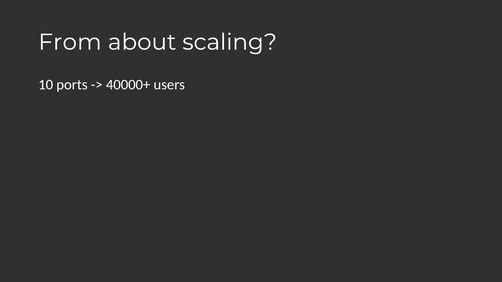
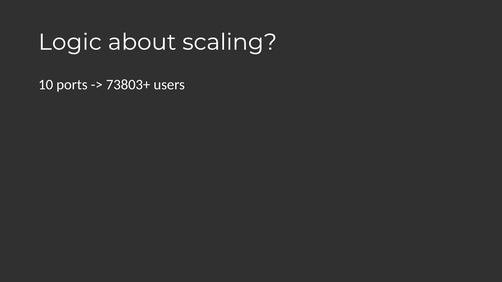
From: From -> Logic (70, 42)
40000+: 40000+ -> 73803+ (128, 85)
